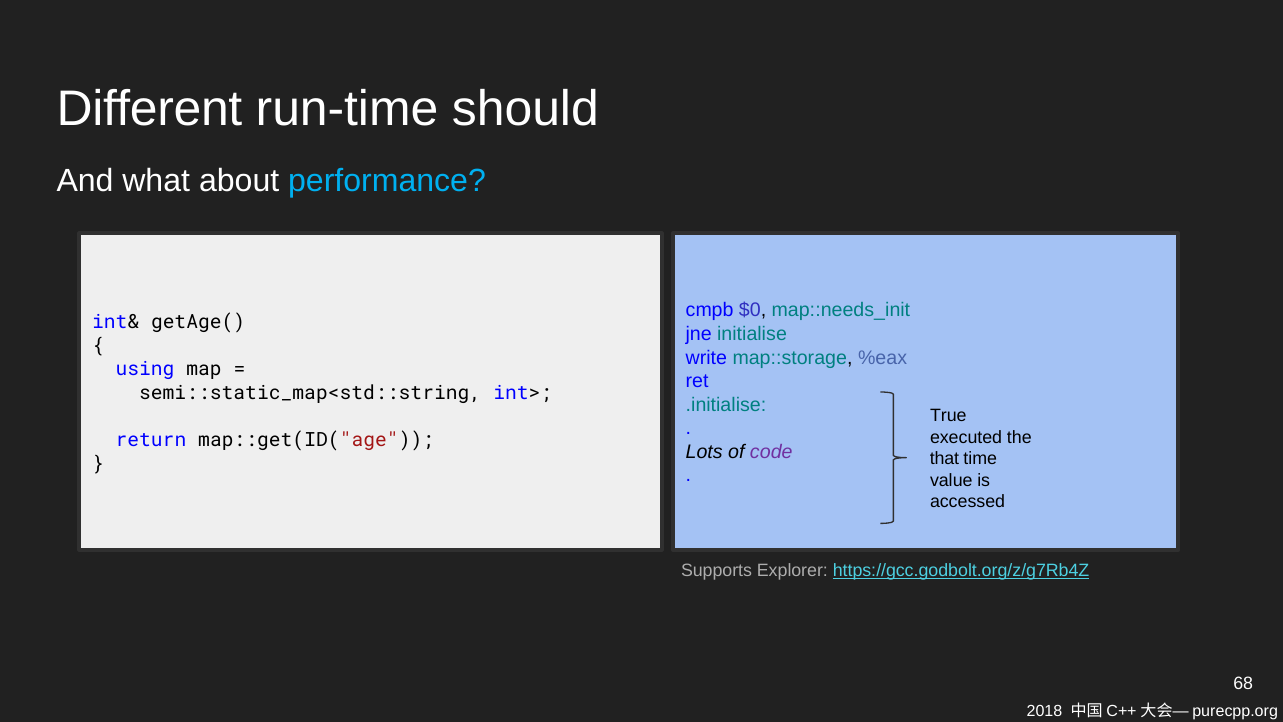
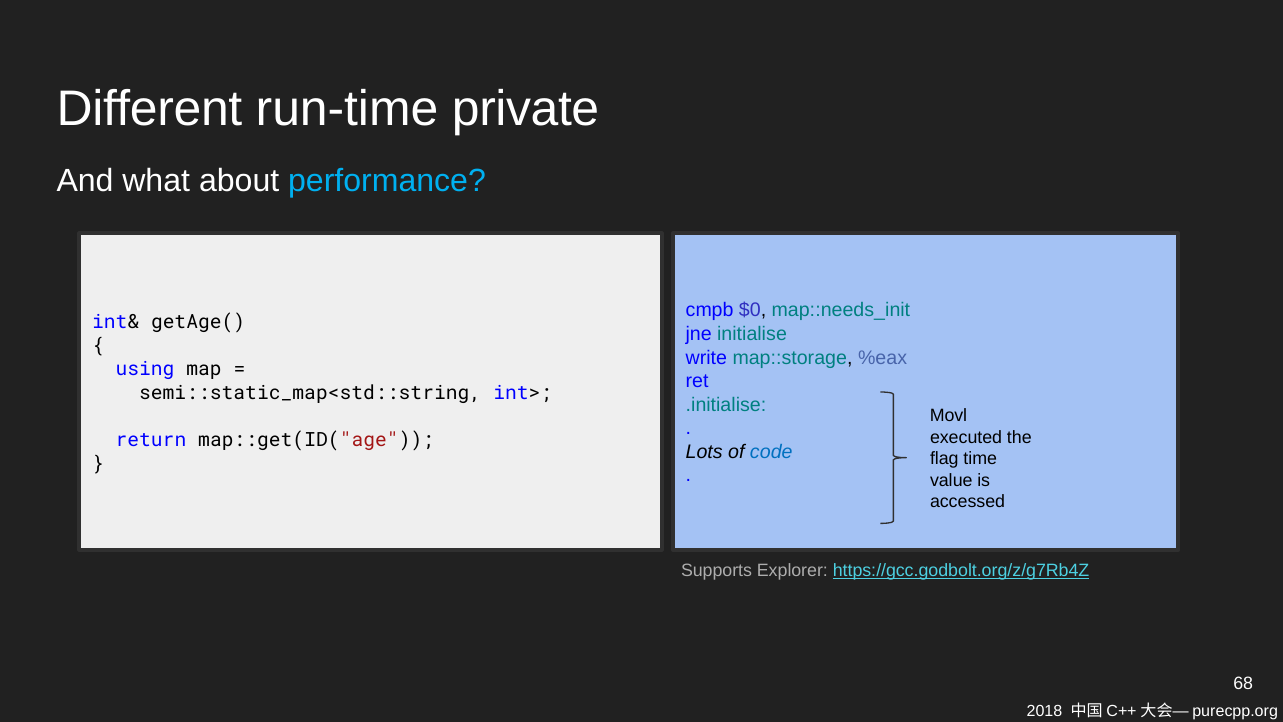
should: should -> private (526, 109)
True: True -> Movl (948, 416)
code colour: purple -> blue (771, 452)
that: that -> flag (944, 459)
